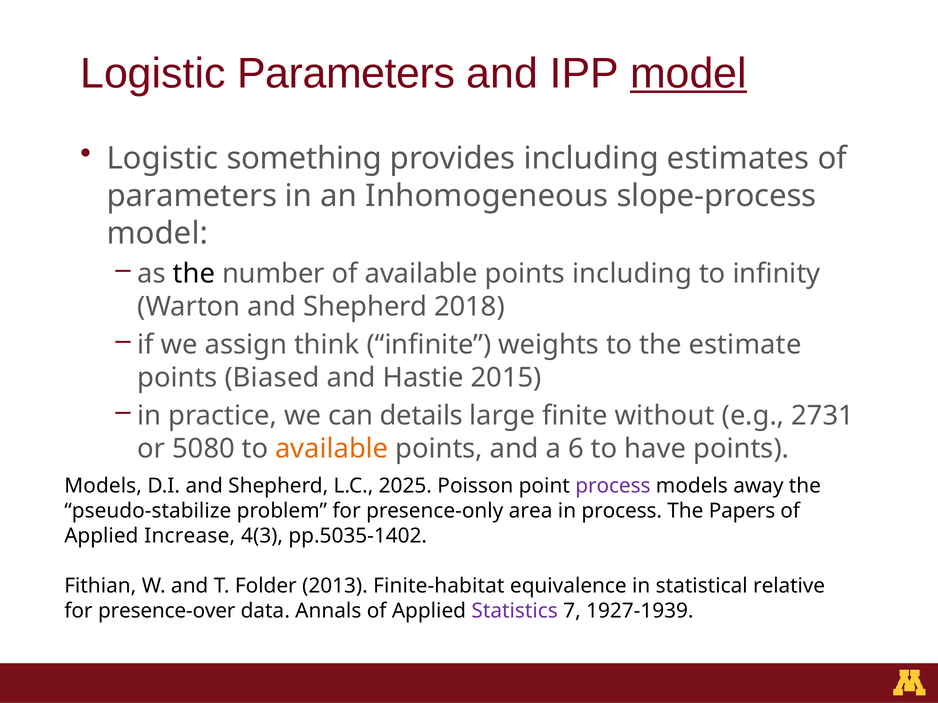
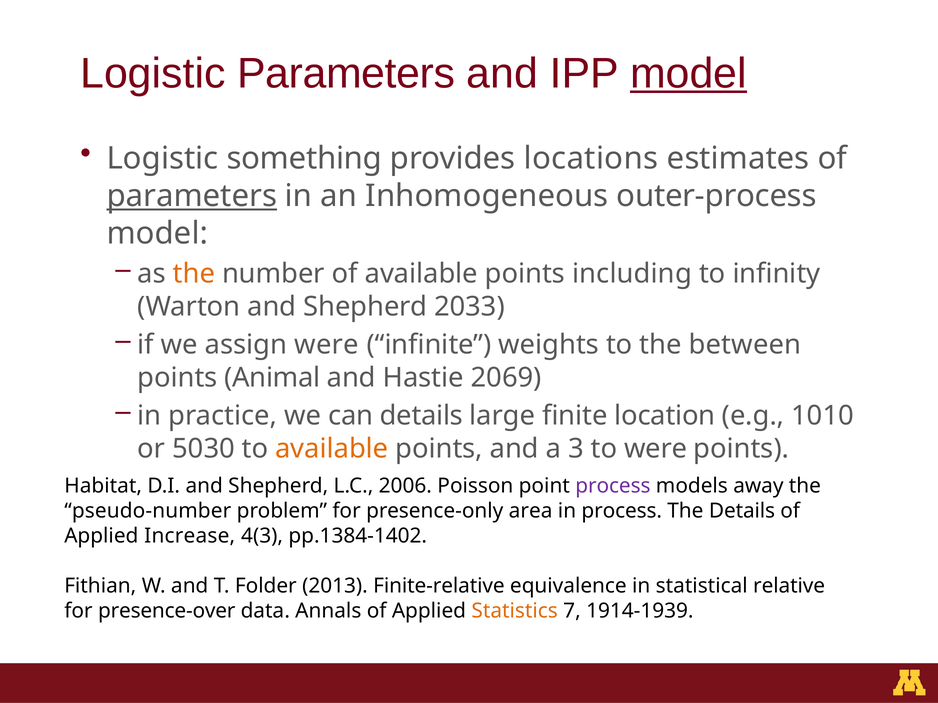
provides including: including -> locations (591, 159)
parameters underline: none -> present (192, 196)
slope-process: slope-process -> outer-process (717, 196)
the colour: black -> orange (194, 274)
2018: 2018 -> 2033 (469, 307)
assign think: think -> were (327, 345)
estimate: estimate -> between (745, 345)
Biased: Biased -> Animal (272, 378)
2015: 2015 -> 2069 (506, 378)
without: without -> location (665, 416)
2731: 2731 -> 1010 (823, 416)
5080: 5080 -> 5030 (204, 449)
6: 6 -> 3 (576, 449)
to have: have -> were (656, 449)
Models: Models -> Habitat (103, 486)
2025: 2025 -> 2006 (405, 486)
pseudo-stabilize: pseudo-stabilize -> pseudo-number (148, 511)
The Papers: Papers -> Details (742, 511)
pp.5035-1402: pp.5035-1402 -> pp.1384-1402 (358, 536)
Finite-habitat: Finite-habitat -> Finite-relative (439, 587)
Statistics colour: purple -> orange (515, 612)
1927-1939: 1927-1939 -> 1914-1939 (640, 612)
